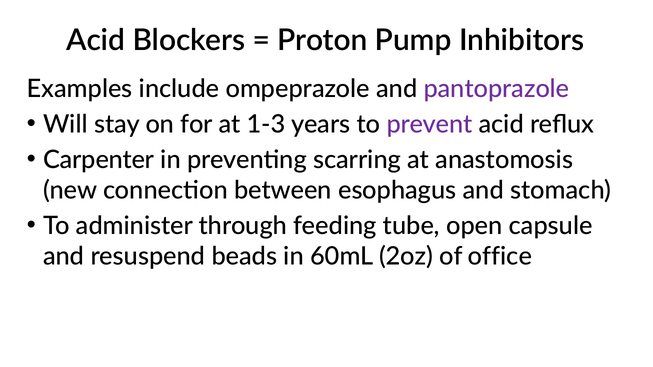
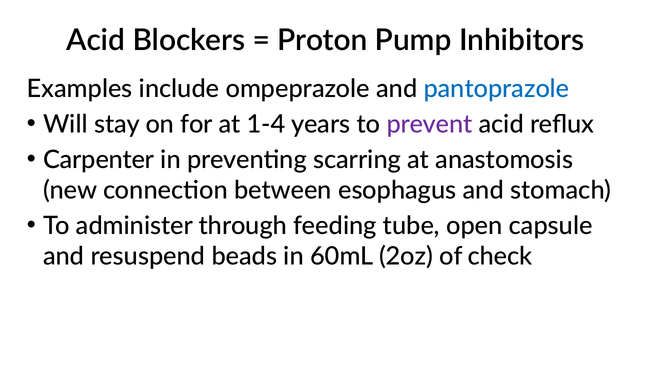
pantoprazole colour: purple -> blue (497, 89)
1-3: 1-3 -> 1-4 (266, 124)
office: office -> check (500, 257)
